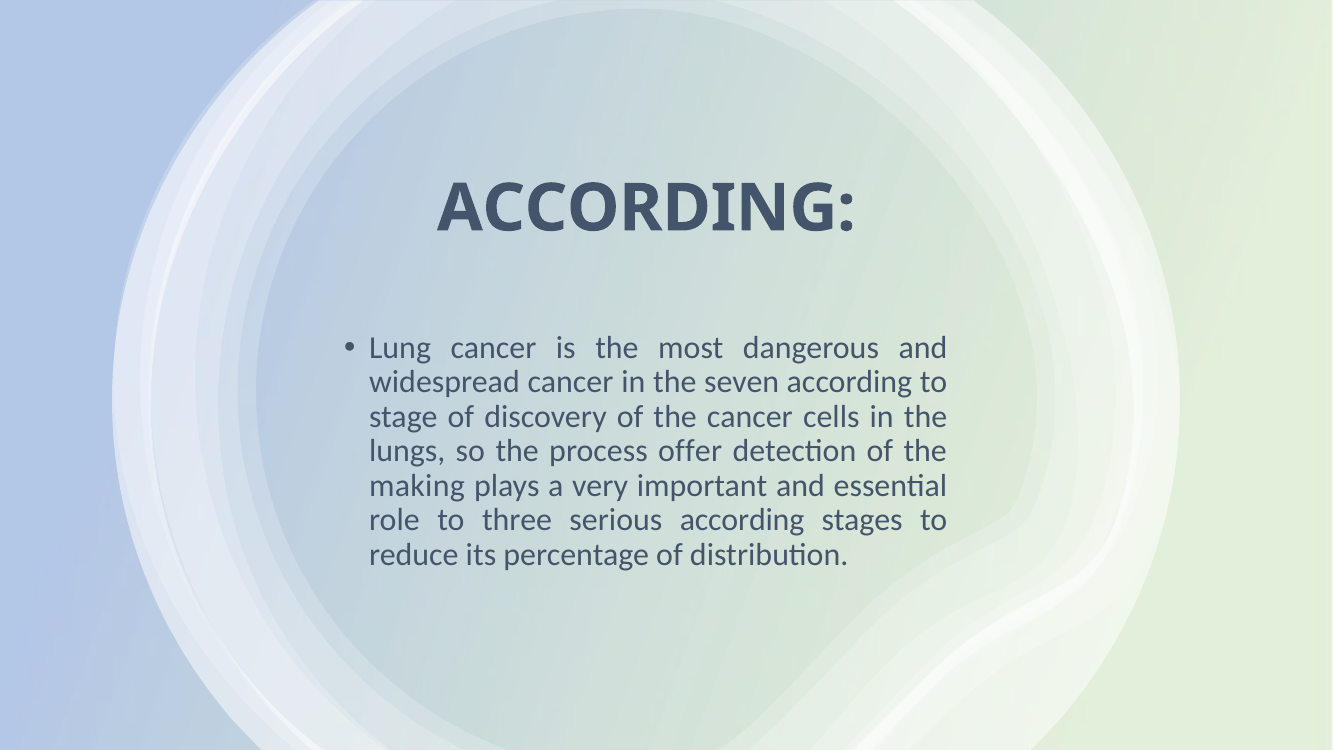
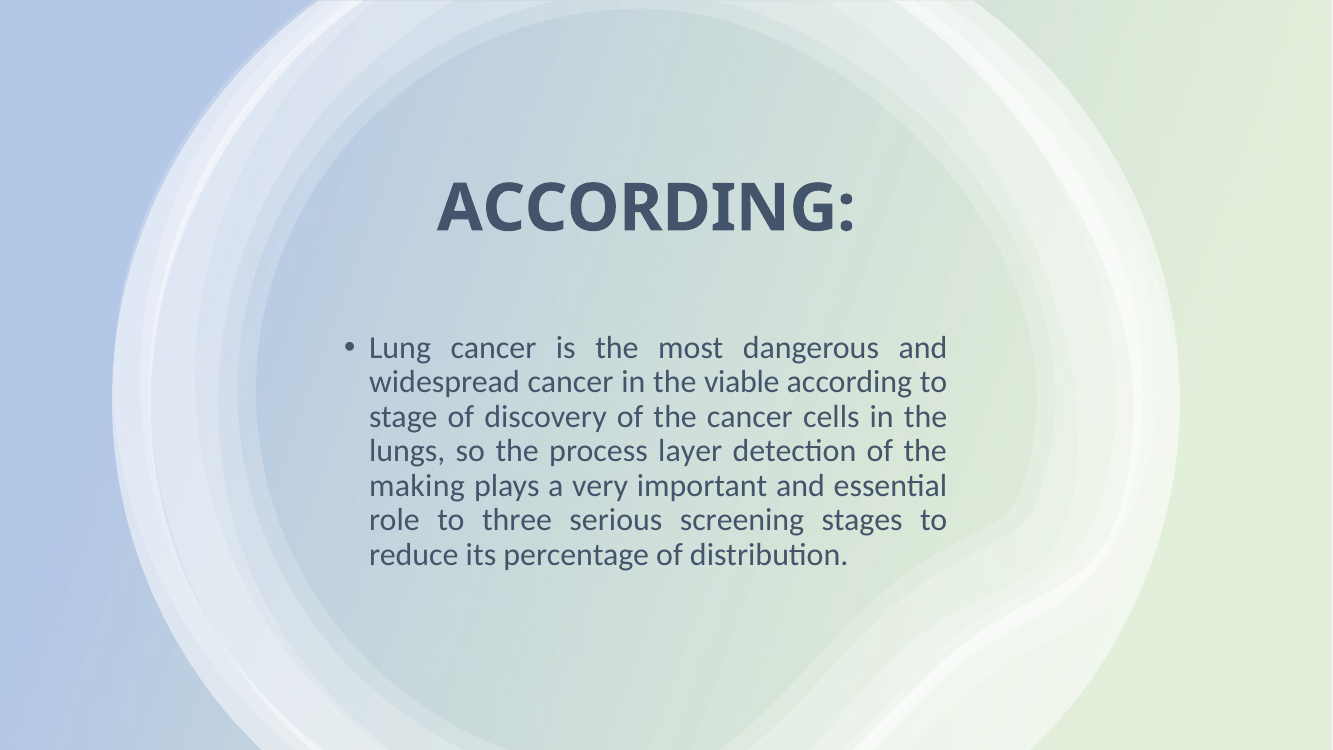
seven: seven -> viable (742, 382)
offer: offer -> layer (690, 451)
serious according: according -> screening (742, 520)
